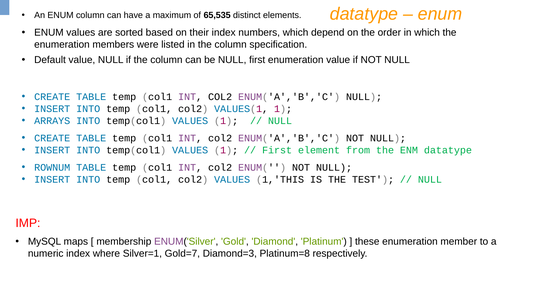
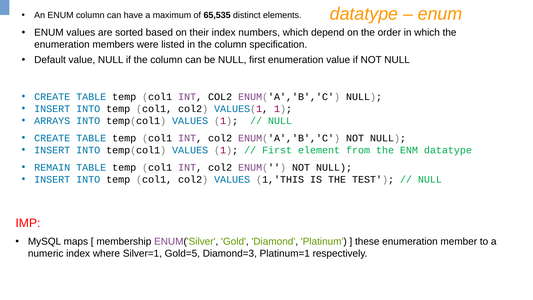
ROWNUM: ROWNUM -> REMAIN (52, 167)
Gold=7: Gold=7 -> Gold=5 (182, 253)
Platinum=8: Platinum=8 -> Platinum=1 (285, 253)
